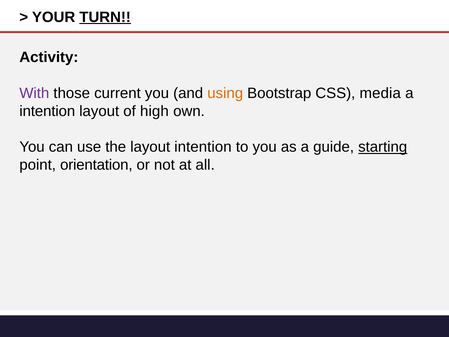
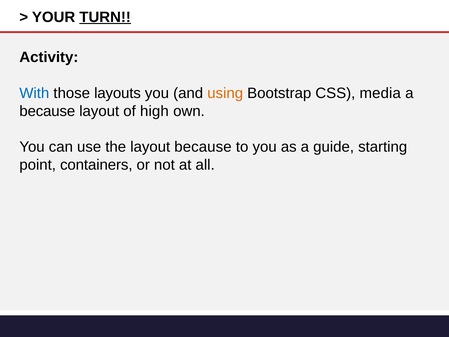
With colour: purple -> blue (34, 93)
current: current -> layouts (118, 93)
intention: intention -> because (47, 111)
layout intention: intention -> because (203, 147)
starting underline: present -> none (383, 147)
orientation: orientation -> containers (96, 165)
